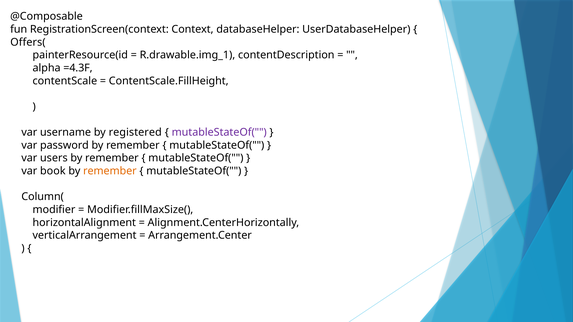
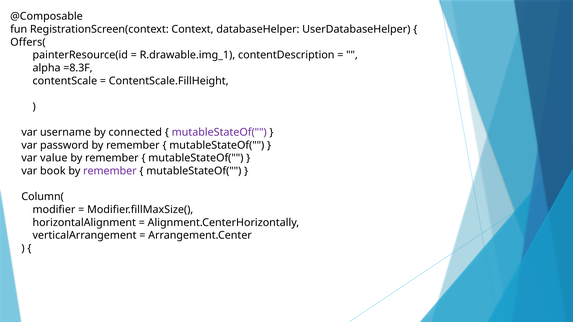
=4.3F: =4.3F -> =8.3F (78, 68)
registered: registered -> connected (135, 132)
users: users -> value (54, 158)
remember colour: orange -> purple (110, 171)
